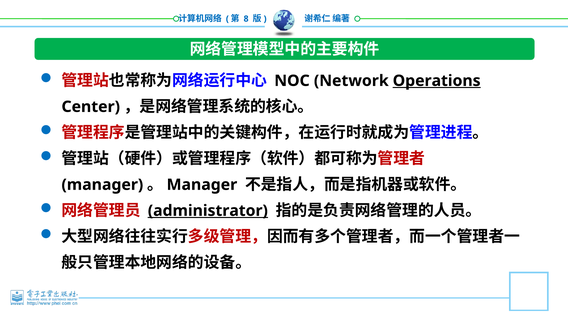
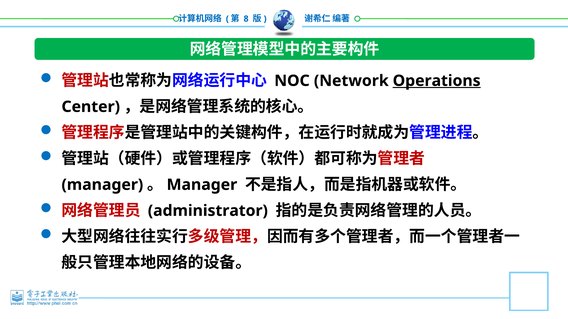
administrator underline: present -> none (208, 211)
